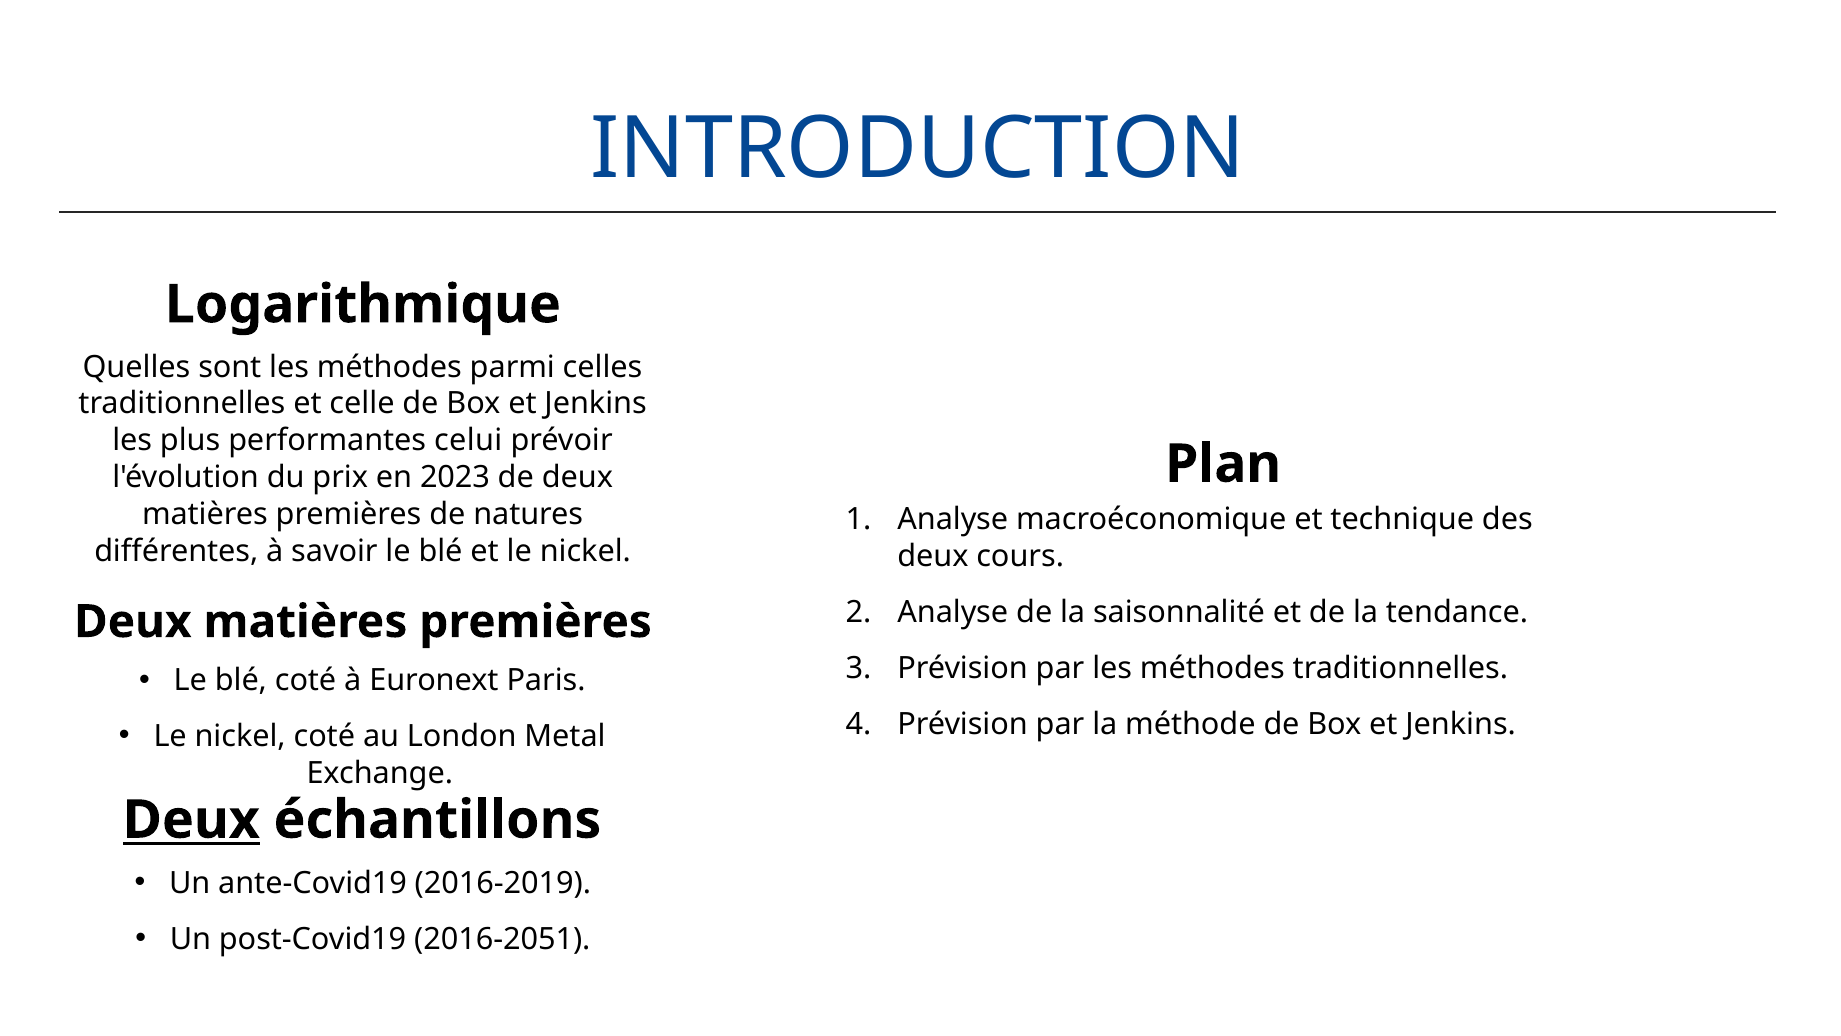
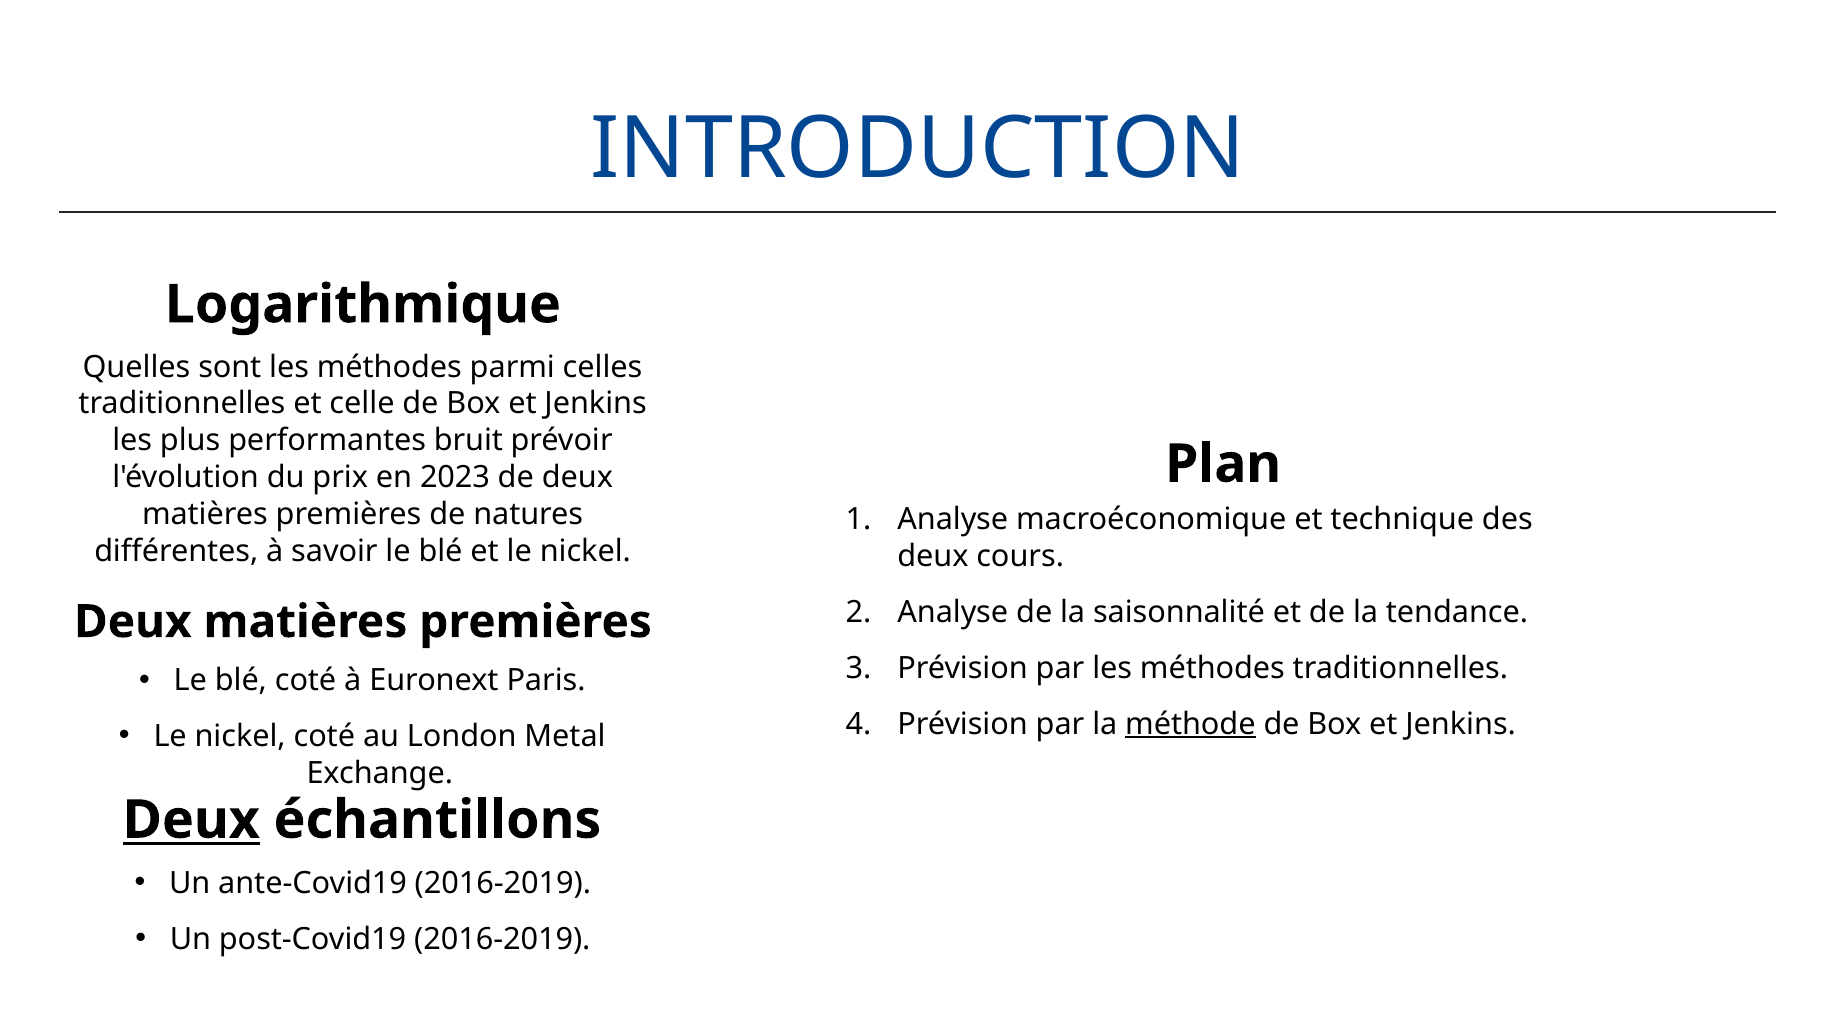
celui: celui -> bruit (468, 440)
méthode underline: none -> present (1190, 724)
post-Covid19 2016-2051: 2016-2051 -> 2016-2019 (502, 939)
